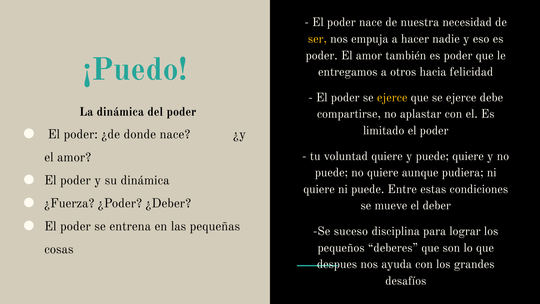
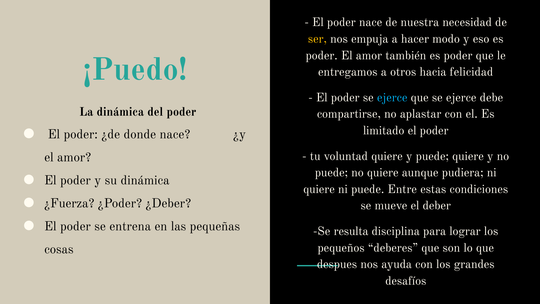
nadie: nadie -> modo (446, 39)
ejerce colour: yellow -> light blue (392, 97)
suceso: suceso -> resulta (351, 231)
